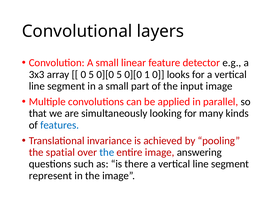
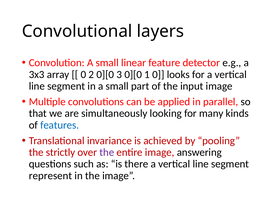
0 5: 5 -> 2 (91, 74)
0][0 5: 5 -> 3 (119, 74)
spatial: spatial -> strictly (61, 152)
the colour: blue -> purple (107, 152)
